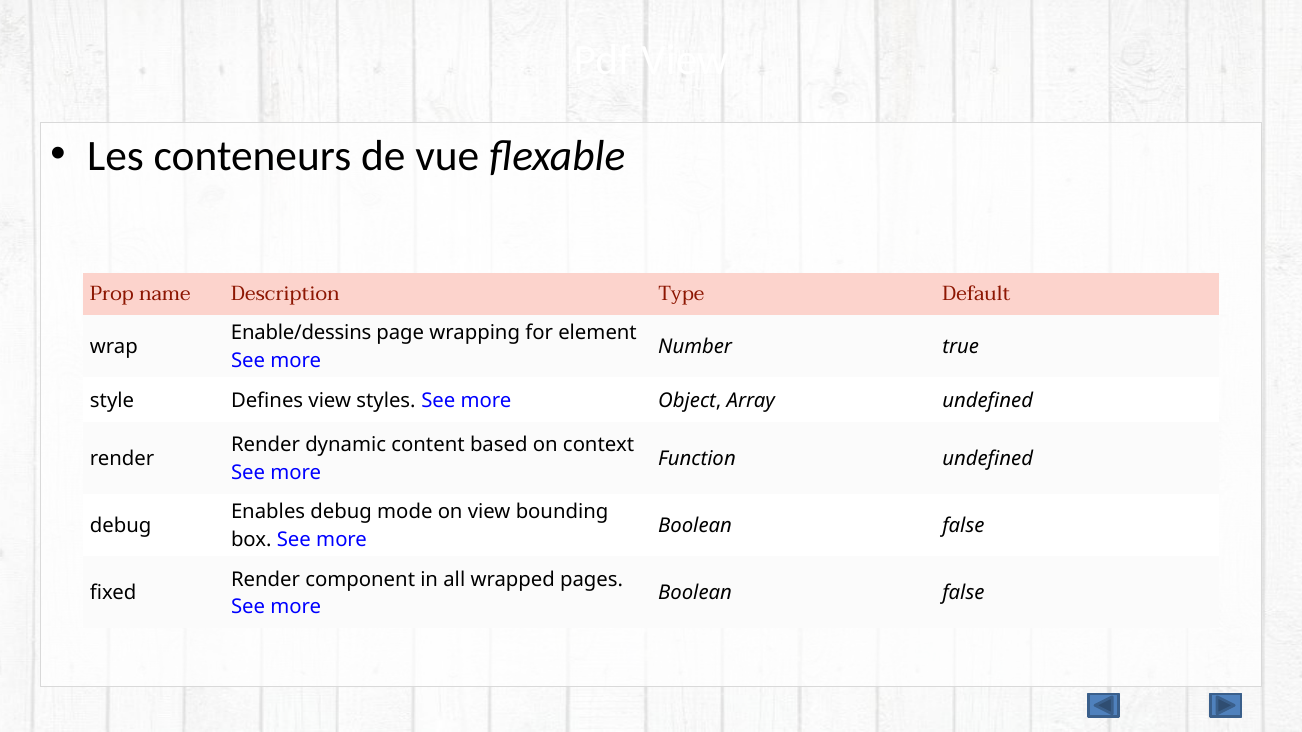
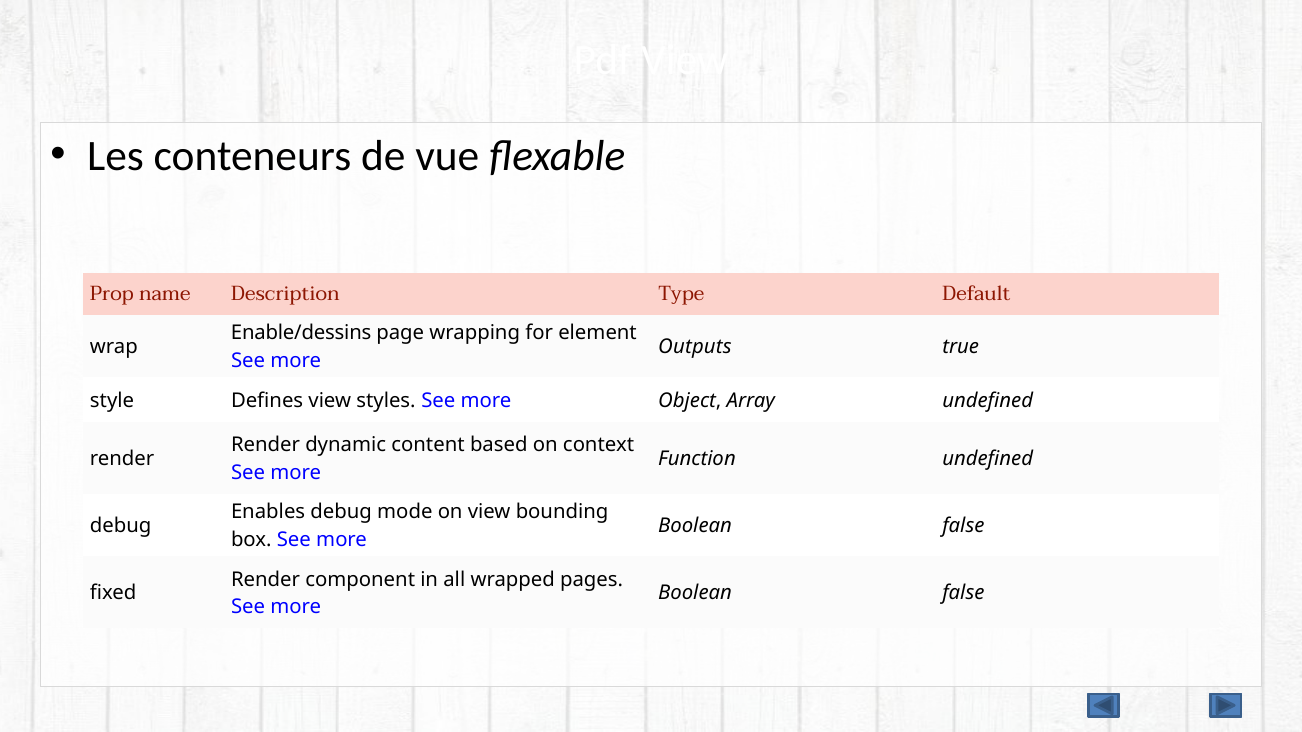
Number: Number -> Outputs (695, 347)
